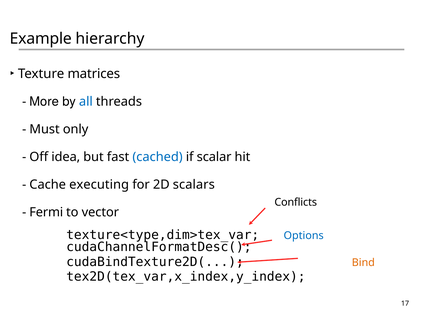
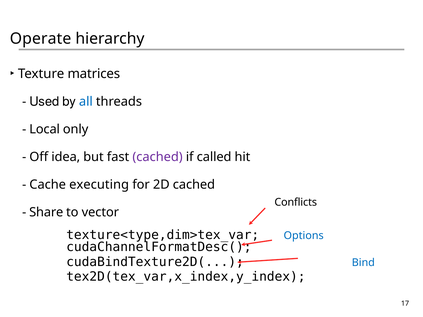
Example: Example -> Operate (41, 39)
More: More -> Used (44, 102)
Must: Must -> Local (45, 129)
cached colour: blue -> purple (158, 157)
scalar: scalar -> called (214, 157)
2D scalars: scalars -> cached (194, 185)
Fermi: Fermi -> Share (46, 212)
Bind colour: orange -> blue (363, 263)
